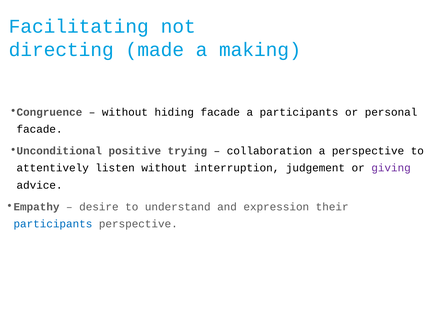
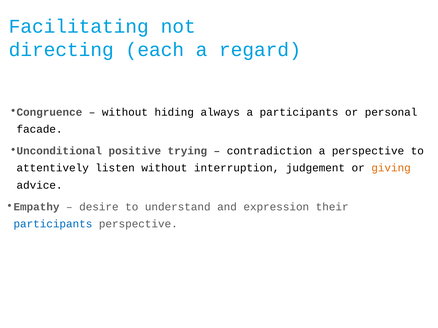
made: made -> each (155, 50)
making: making -> regard (260, 50)
hiding facade: facade -> always (220, 112)
collaboration: collaboration -> contradiction (269, 151)
giving colour: purple -> orange (391, 168)
